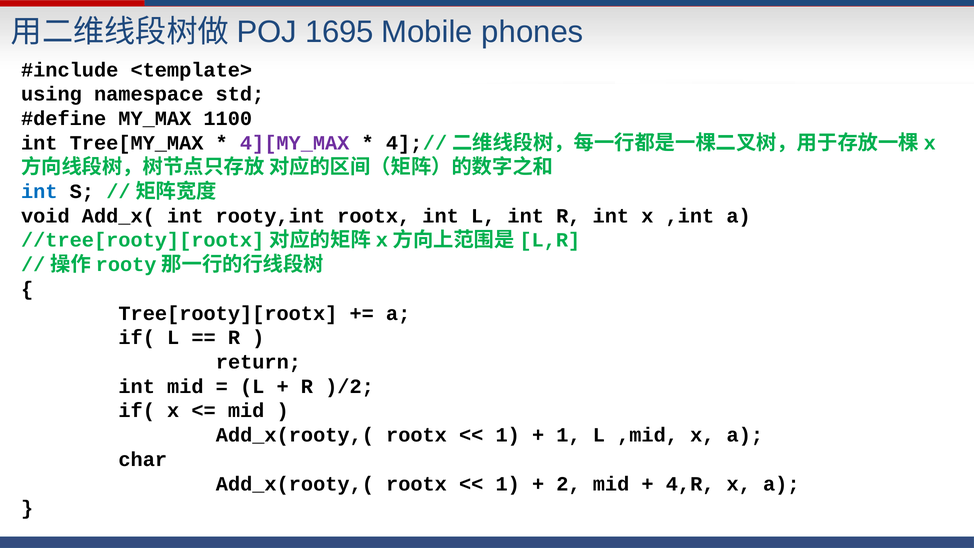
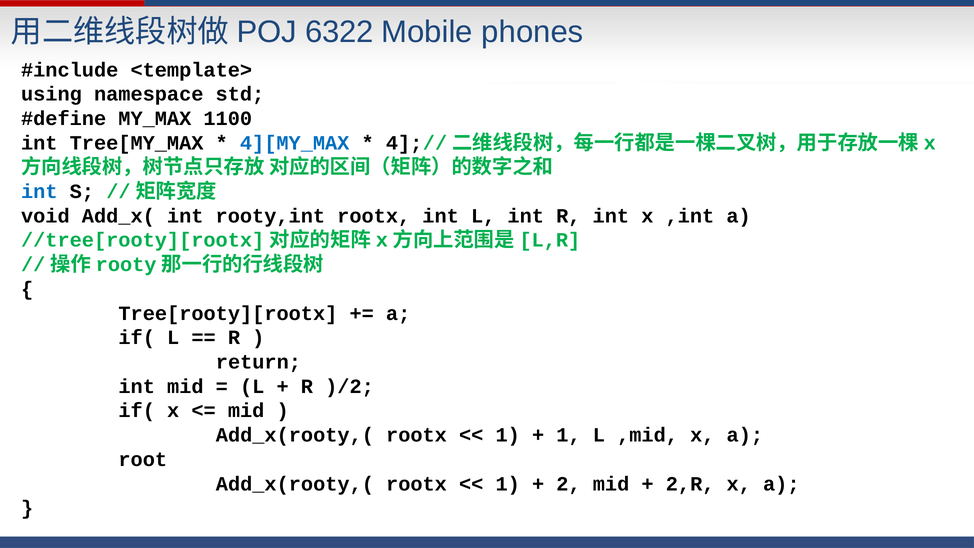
1695: 1695 -> 6322 (339, 32)
4][MY_MAX colour: purple -> blue (295, 143)
char: char -> root (143, 459)
4,R: 4,R -> 2,R (690, 484)
